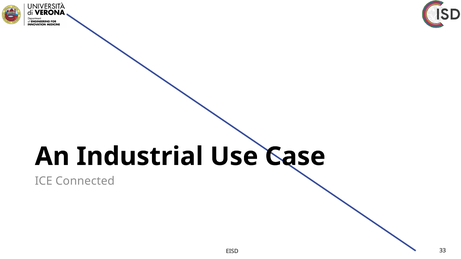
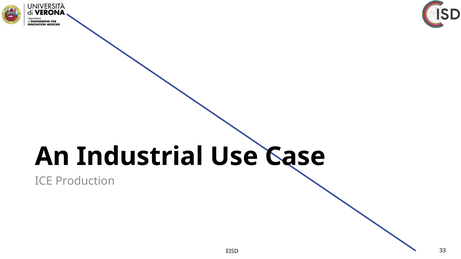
Connected: Connected -> Production (85, 181)
